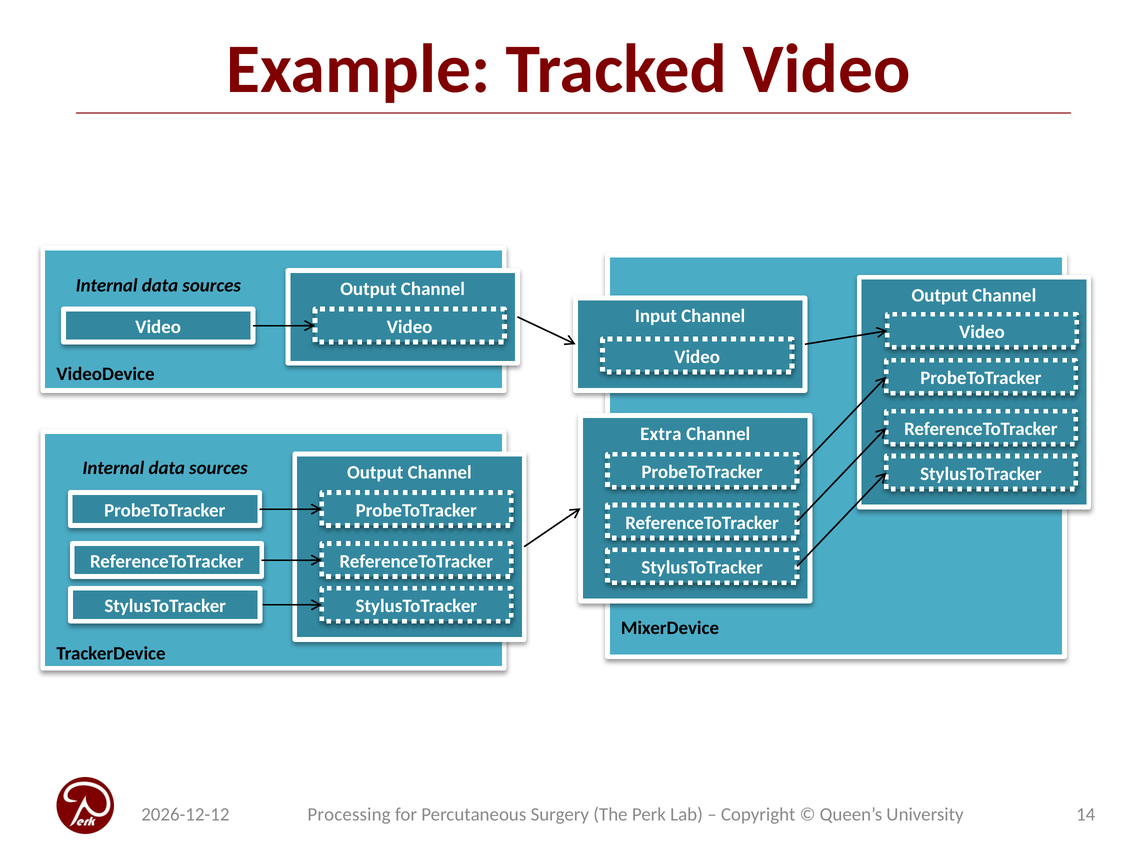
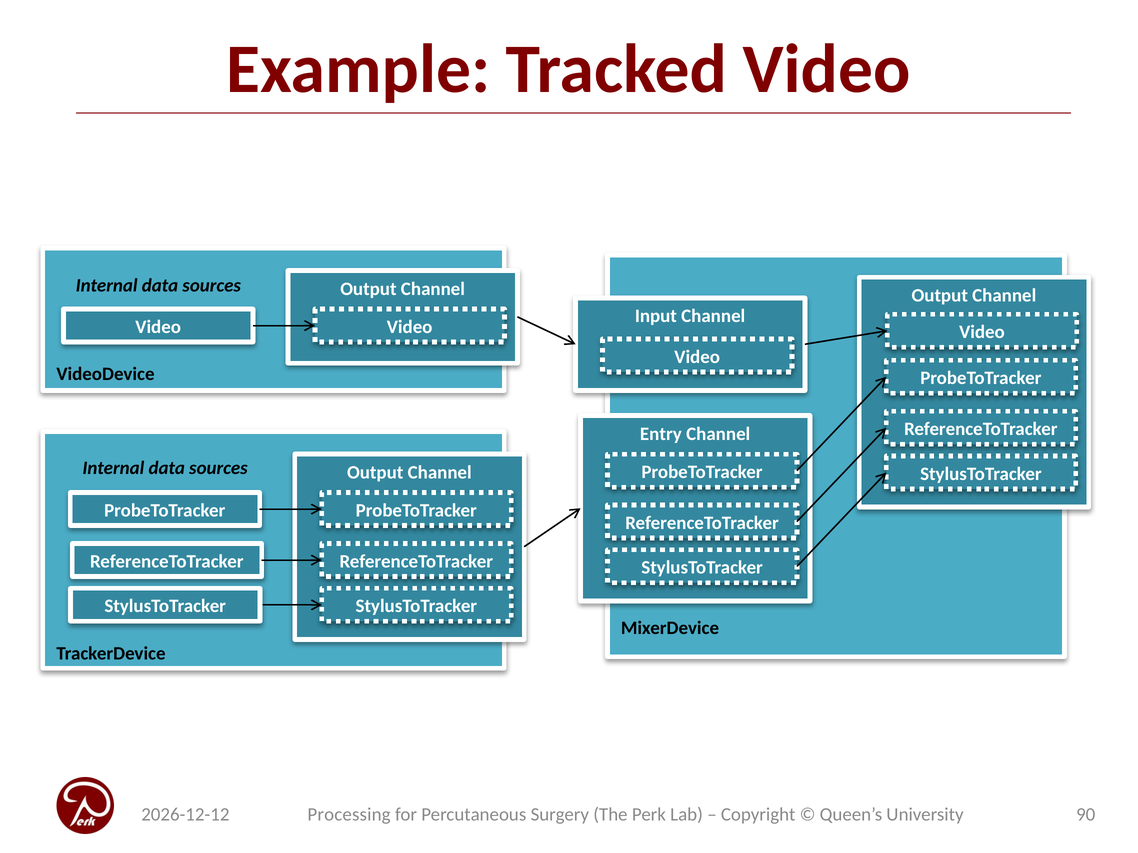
Extra: Extra -> Entry (661, 434)
14: 14 -> 90 (1086, 815)
